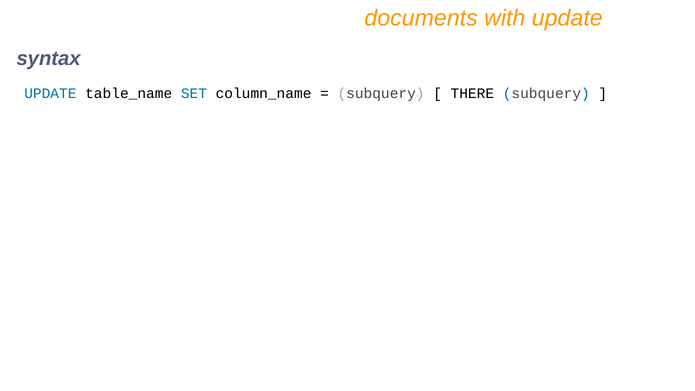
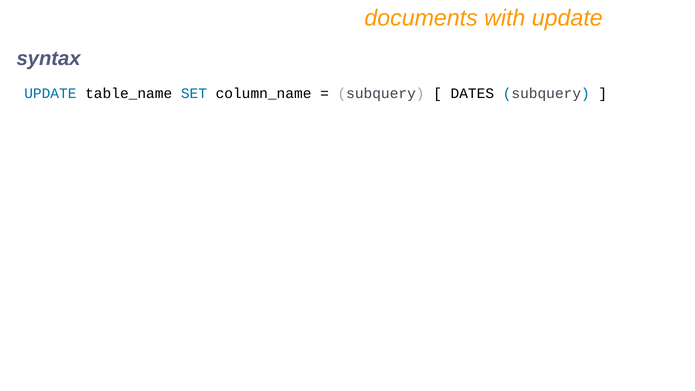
THERE: THERE -> DATES (472, 93)
